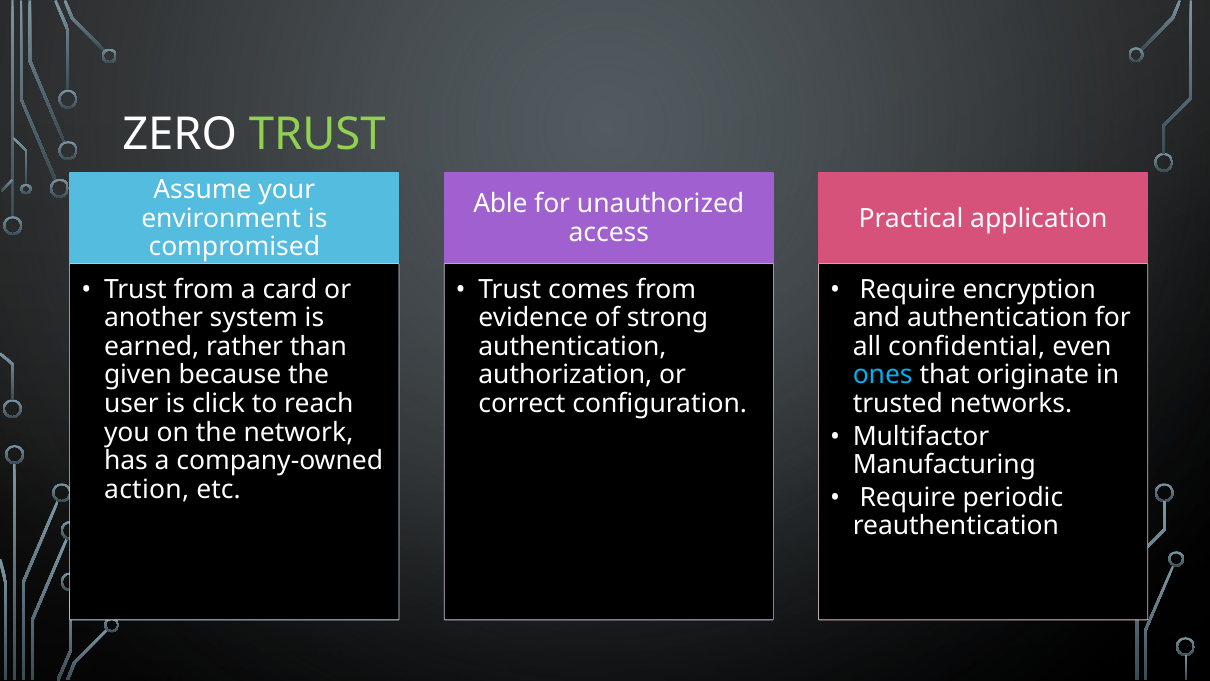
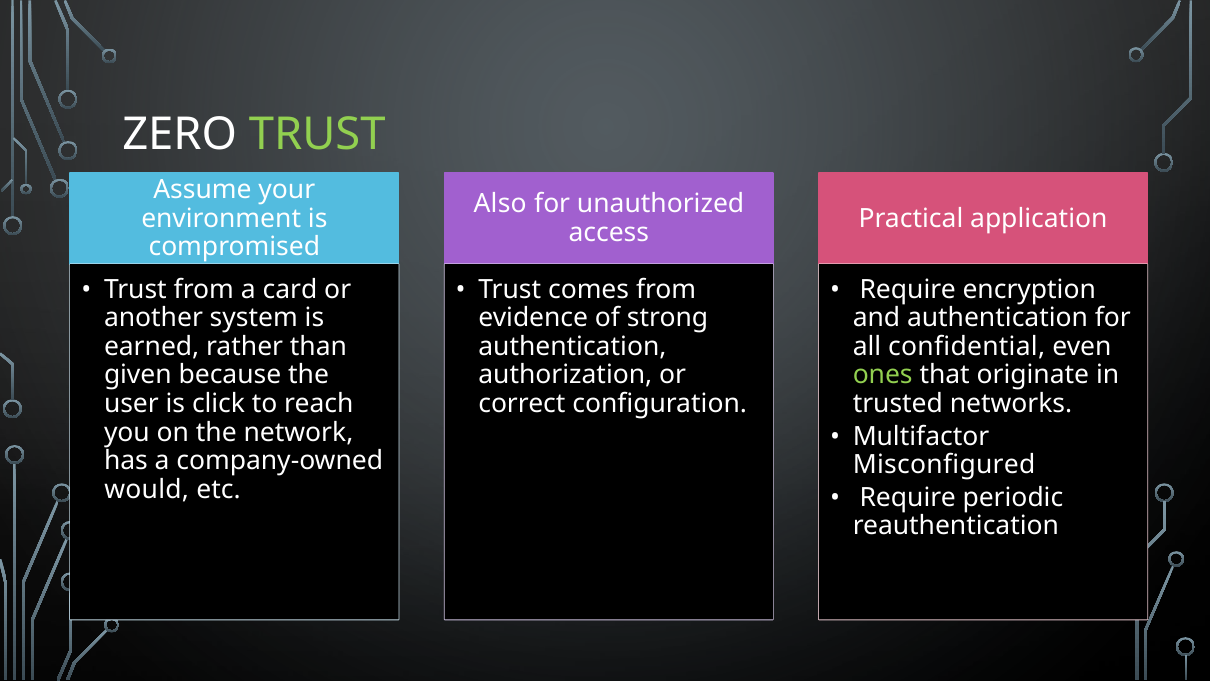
Able: Able -> Also (500, 204)
ones colour: light blue -> light green (883, 375)
Manufacturing: Manufacturing -> Misconfigured (944, 465)
action: action -> would (147, 489)
